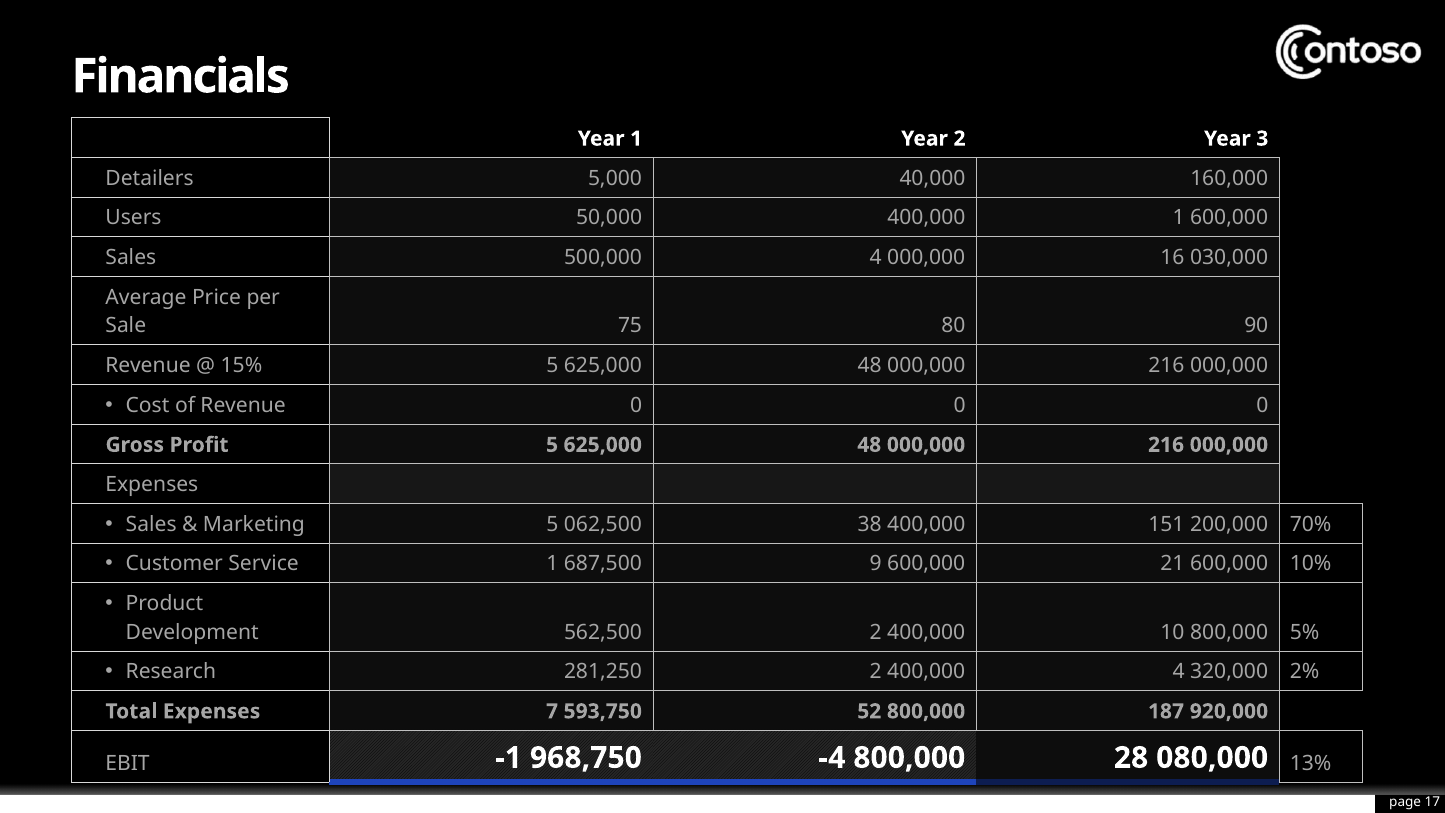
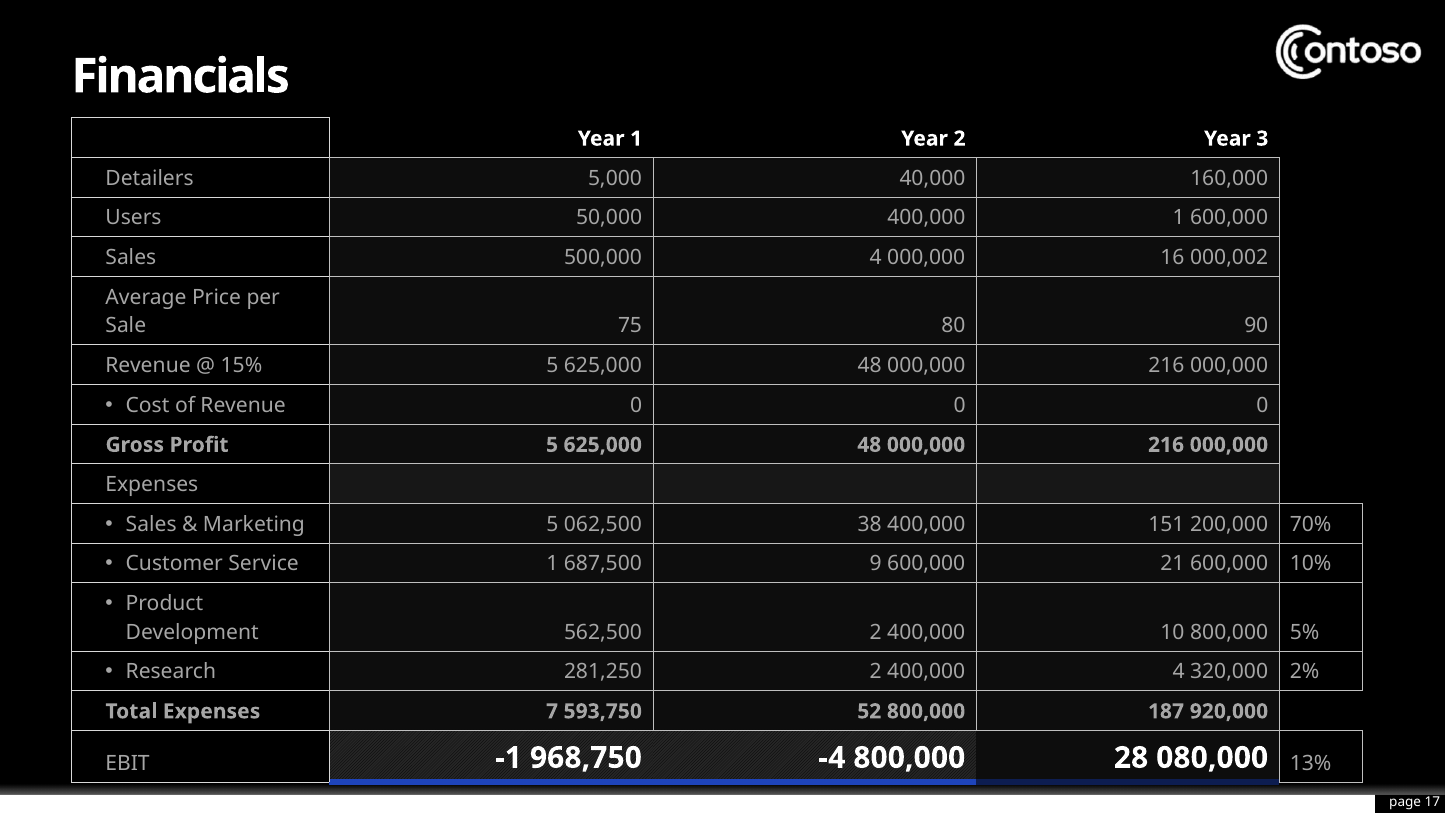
030,000: 030,000 -> 000,002 (1229, 258)
